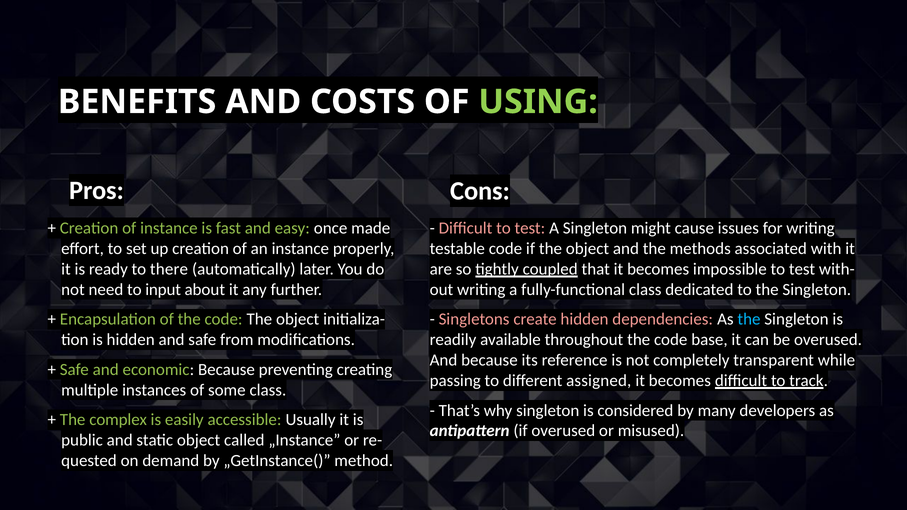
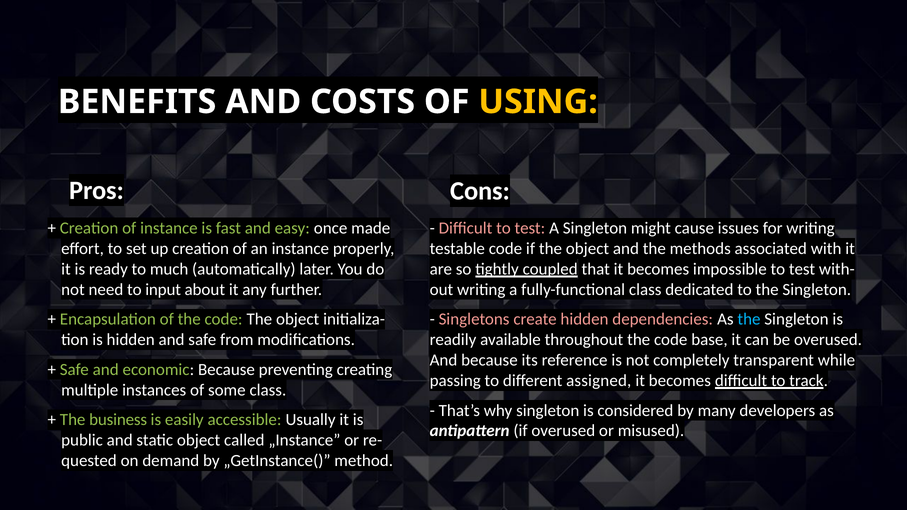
USING colour: light green -> yellow (538, 102)
there: there -> much (169, 269)
complex: complex -> business (118, 420)
